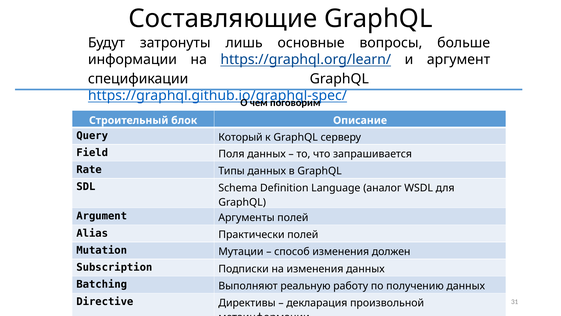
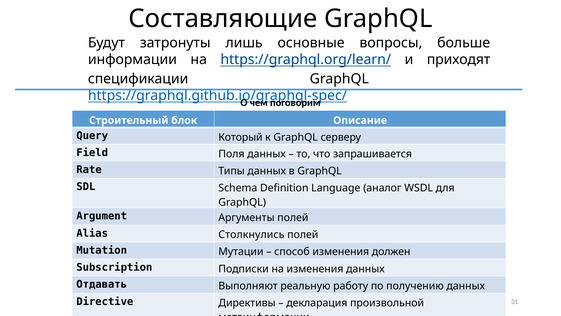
аргумент: аргумент -> приходят (459, 59)
Практически: Практически -> Столкнулись (251, 234)
Batching: Batching -> Отдавать (102, 284)
